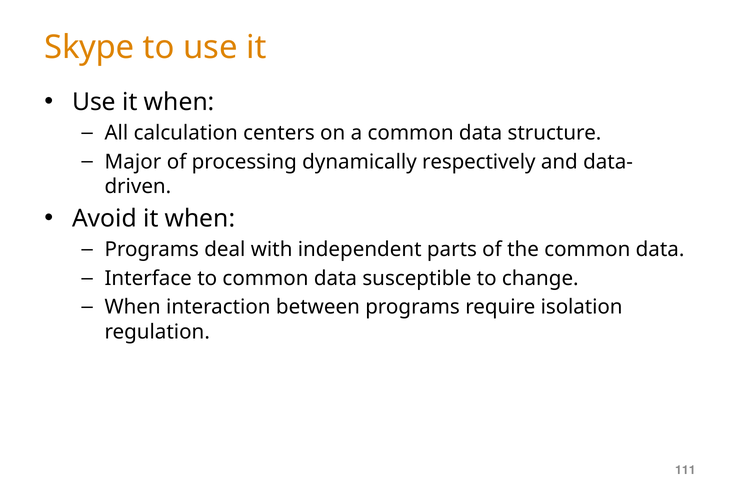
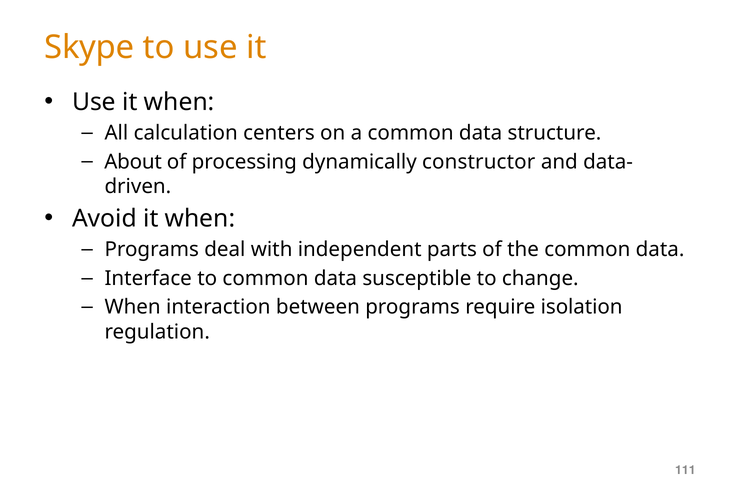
Major: Major -> About (133, 162)
respectively: respectively -> constructor (479, 162)
